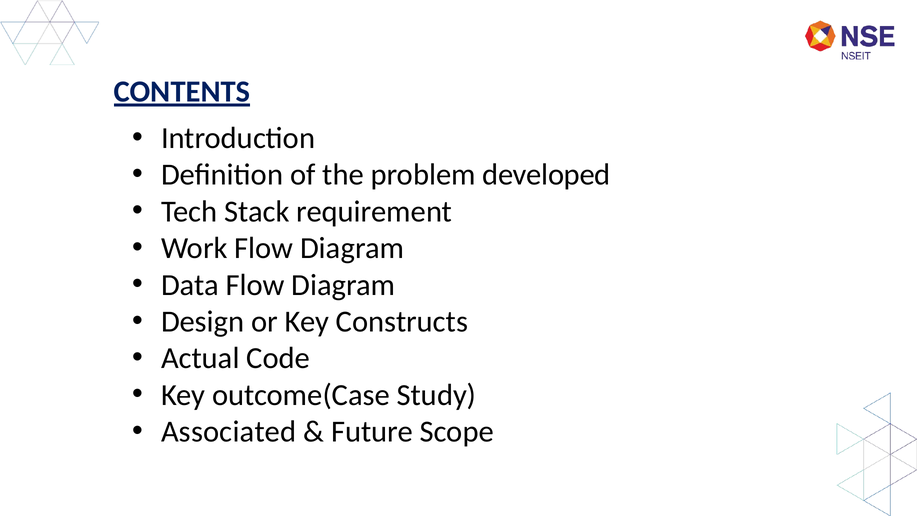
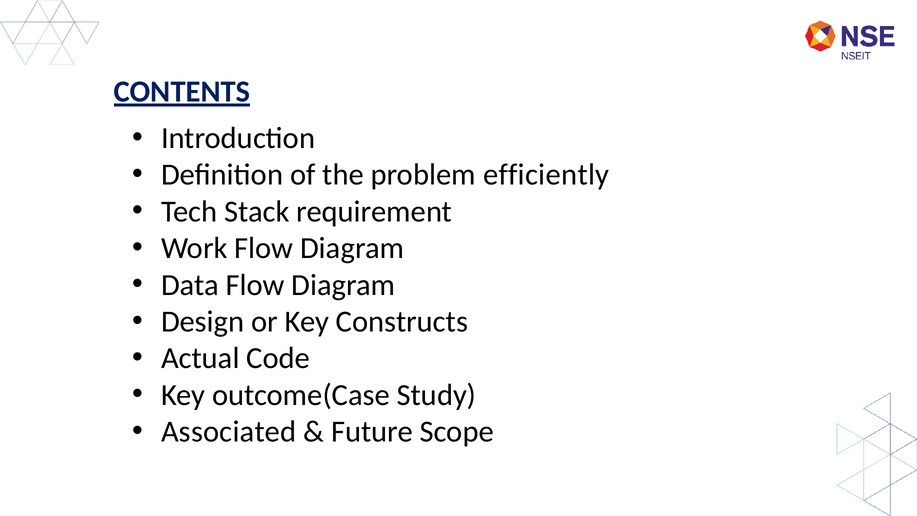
developed: developed -> efficiently (546, 175)
